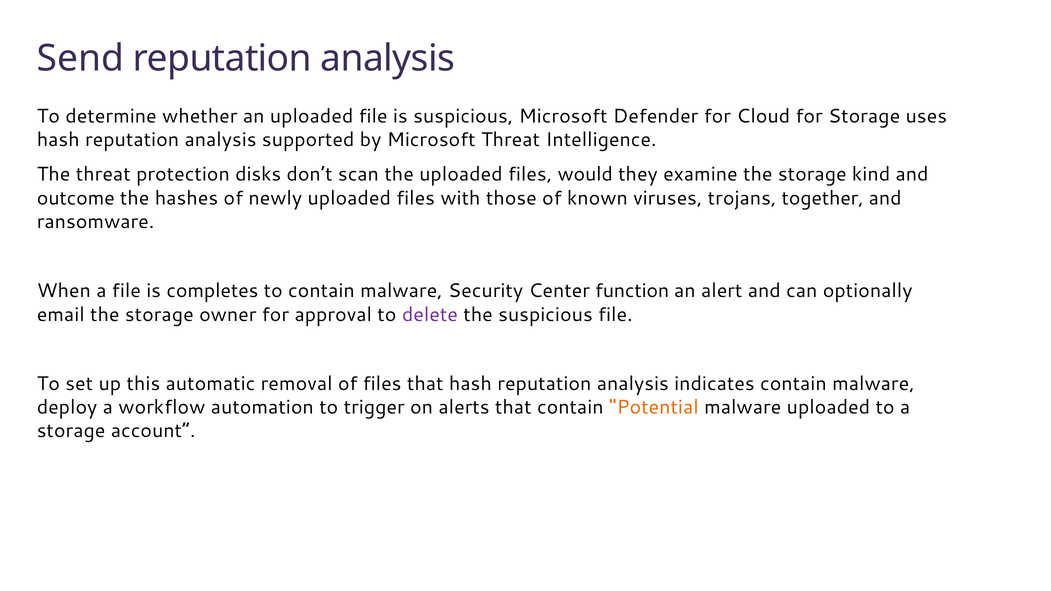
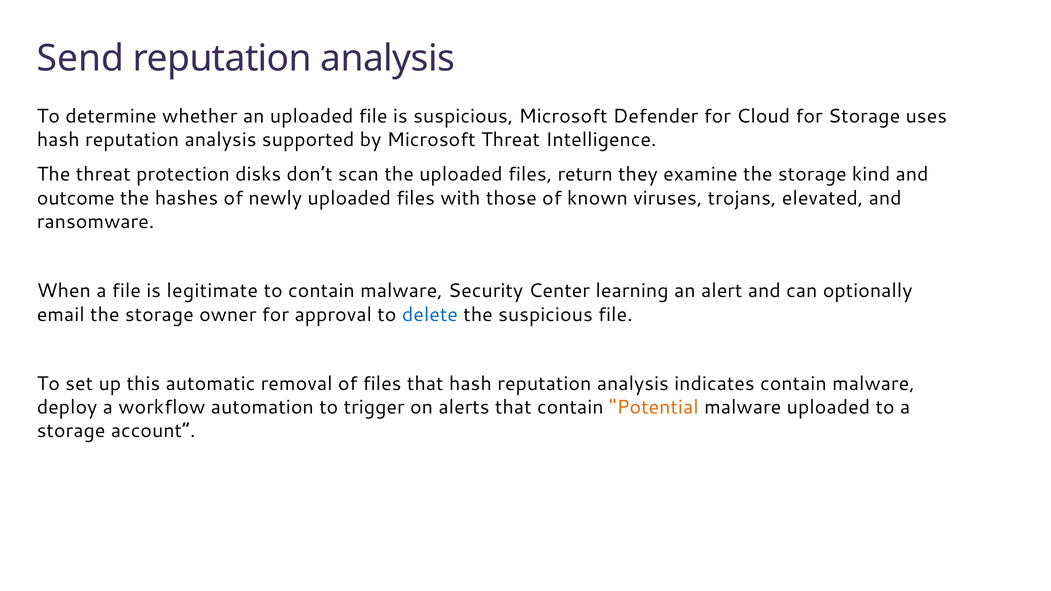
would: would -> return (585, 174)
together: together -> elevated (823, 198)
completes: completes -> legitimate (212, 291)
function: function -> learning (632, 291)
delete colour: purple -> blue (430, 315)
